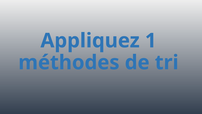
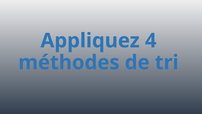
1: 1 -> 4 (151, 41)
